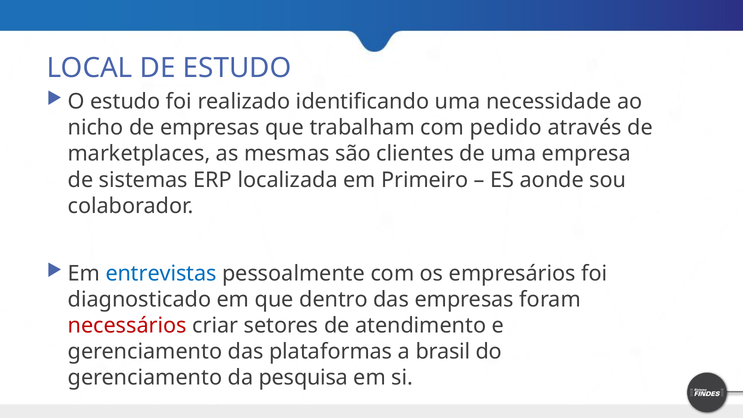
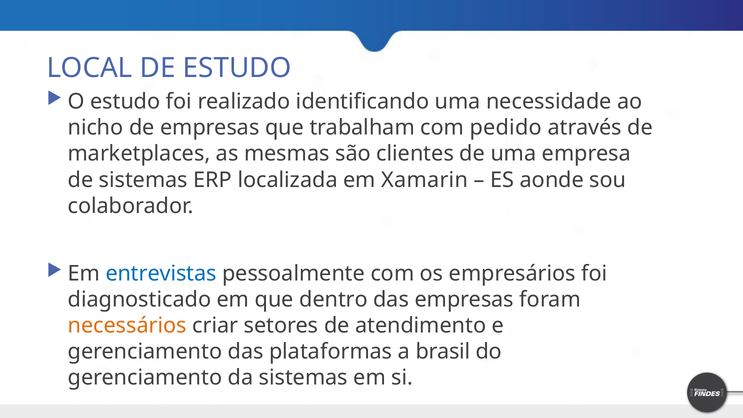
Primeiro: Primeiro -> Xamarin (425, 180)
necessários colour: red -> orange (127, 325)
da pesquisa: pesquisa -> sistemas (303, 377)
